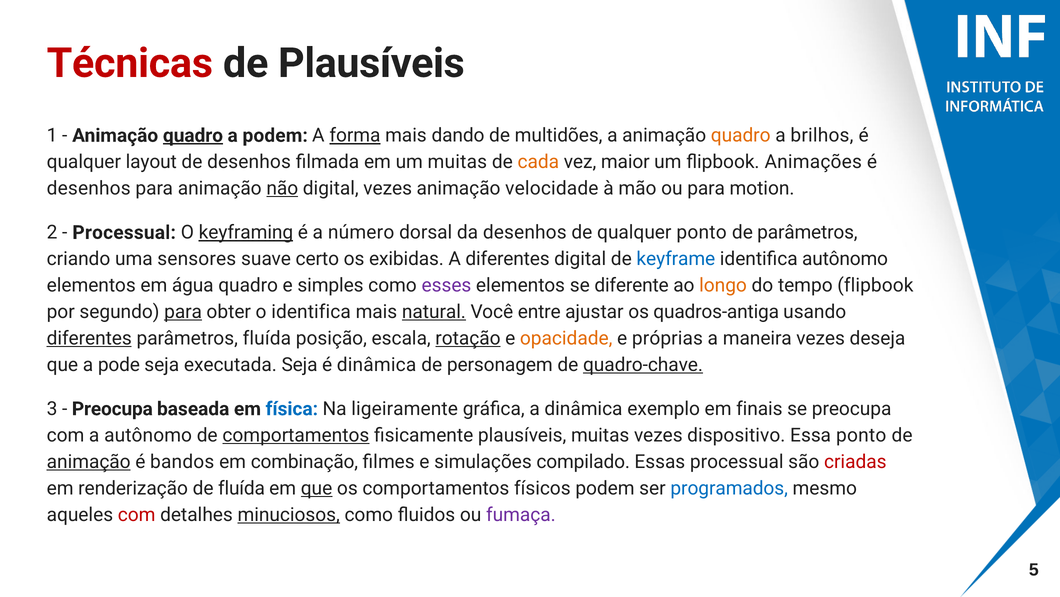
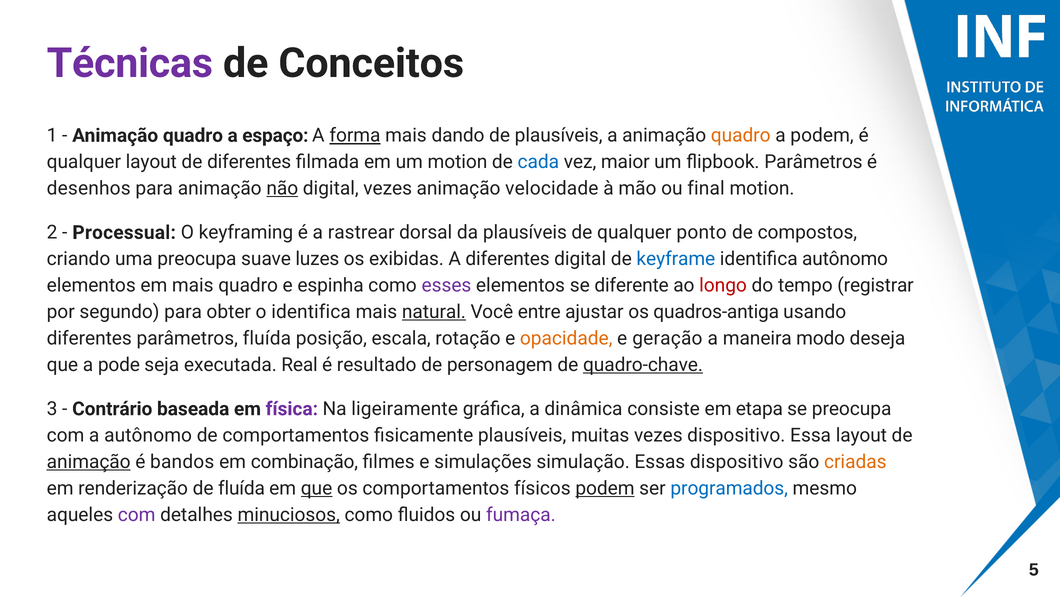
Técnicas colour: red -> purple (130, 63)
de Plausíveis: Plausíveis -> Conceitos (371, 63)
quadro underline: present -> none (193, 135)
a podem: podem -> espaço (275, 135)
de multidões: multidões -> plausíveis (559, 135)
a brilhos: brilhos -> podem (822, 135)
de desenhos: desenhos -> diferentes (249, 162)
um muitas: muitas -> motion (457, 162)
cada colour: orange -> blue (538, 162)
flipbook Animações: Animações -> Parâmetros (813, 162)
ou para: para -> final (706, 188)
keyframing underline: present -> none (246, 232)
número: número -> rastrear (361, 232)
da desenhos: desenhos -> plausíveis (525, 232)
de parâmetros: parâmetros -> compostos (807, 232)
uma sensores: sensores -> preocupa (197, 259)
certo: certo -> luzes (317, 259)
em água: água -> mais (193, 285)
simples: simples -> espinha (331, 285)
longo colour: orange -> red (723, 285)
tempo flipbook: flipbook -> registrar (876, 285)
para underline: present -> none (183, 312)
diferentes underline: present -> none (89, 338)
rotação underline: present -> none (468, 338)
próprias: próprias -> geração (667, 338)
maneira vezes: vezes -> modo (821, 338)
executada Seja: Seja -> Real (300, 364)
é dinâmica: dinâmica -> resultado (377, 364)
Preocupa: Preocupa -> Contrário (112, 408)
física colour: blue -> purple (292, 408)
exemplo: exemplo -> consiste (664, 408)
finais: finais -> etapa (759, 408)
comportamentos underline: present -> none (296, 435)
Essa ponto: ponto -> layout (861, 435)
compilado: compilado -> simulação (583, 461)
Essas processual: processual -> dispositivo (737, 461)
criadas colour: red -> orange (855, 461)
podem underline: none -> present (605, 488)
com colour: red -> purple (137, 514)
